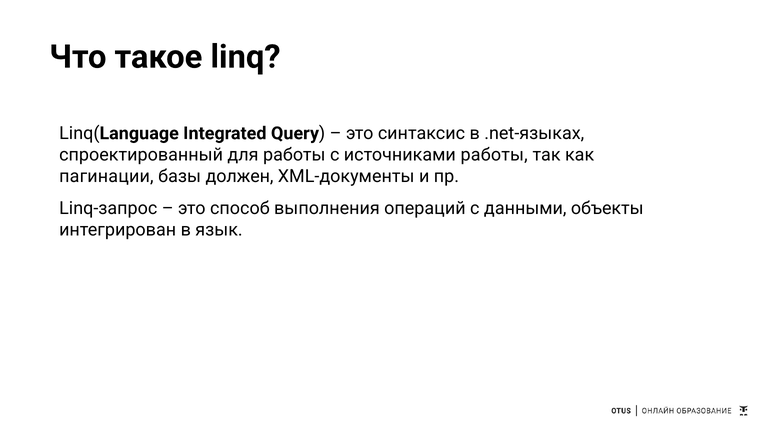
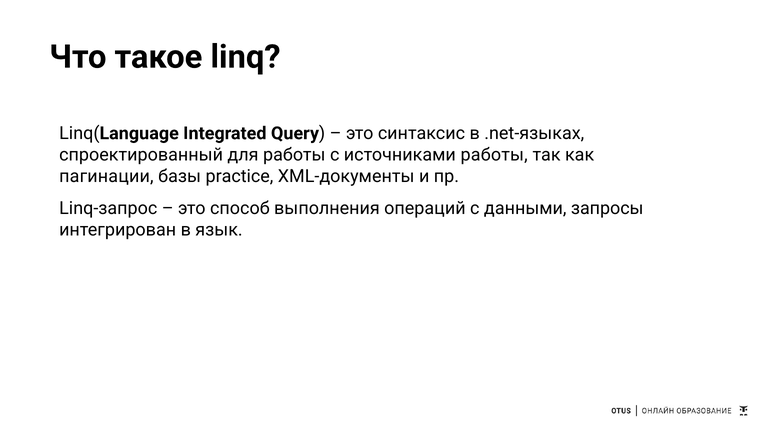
должен: должен -> practice (239, 177)
объекты: объекты -> запросы (607, 209)
